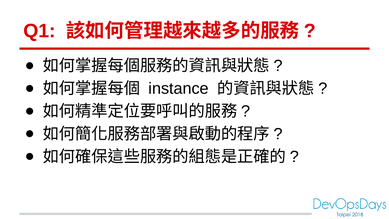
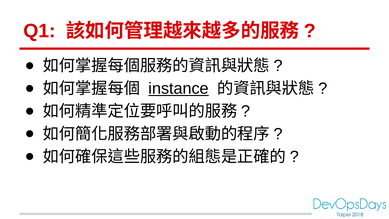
instance underline: none -> present (179, 89)
